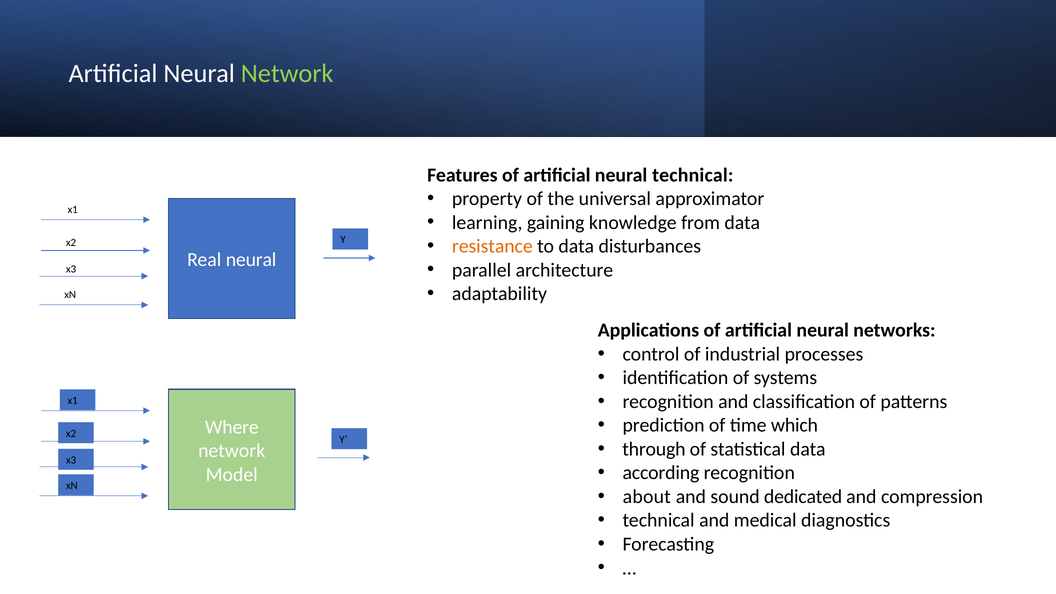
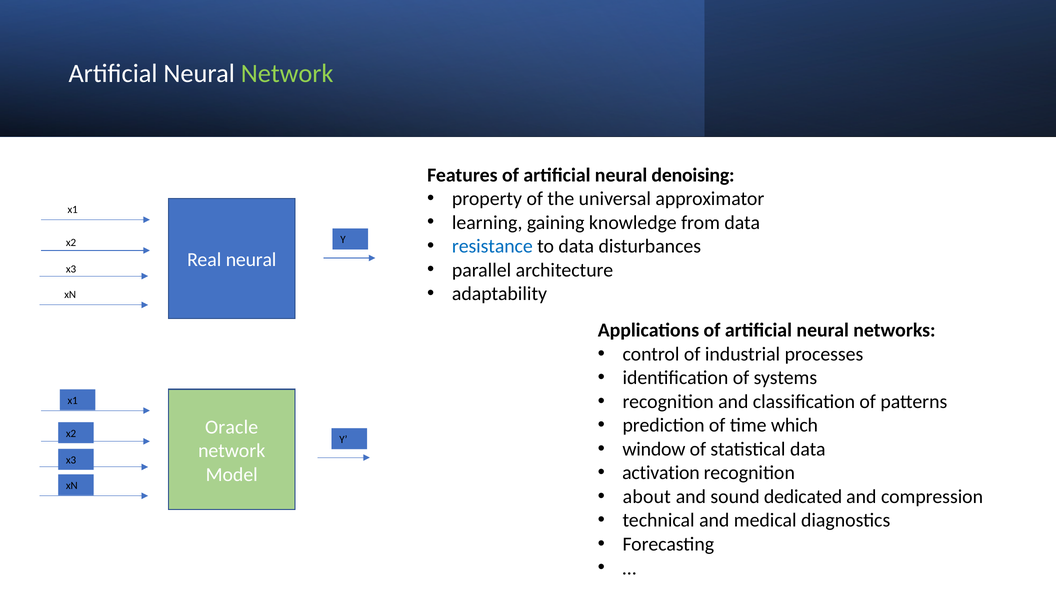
neural technical: technical -> denoising (693, 175)
resistance colour: orange -> blue (492, 246)
Where: Where -> Oracle (232, 427)
through: through -> window (654, 449)
according: according -> activation (661, 473)
